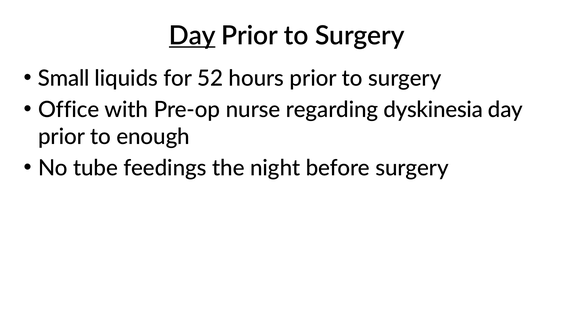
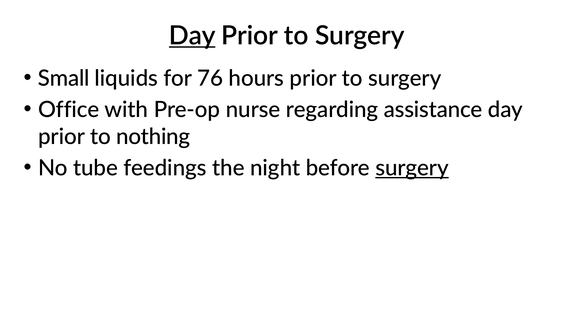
52: 52 -> 76 (210, 78)
dyskinesia: dyskinesia -> assistance (433, 110)
enough: enough -> nothing (153, 136)
surgery underline: none -> present (412, 168)
